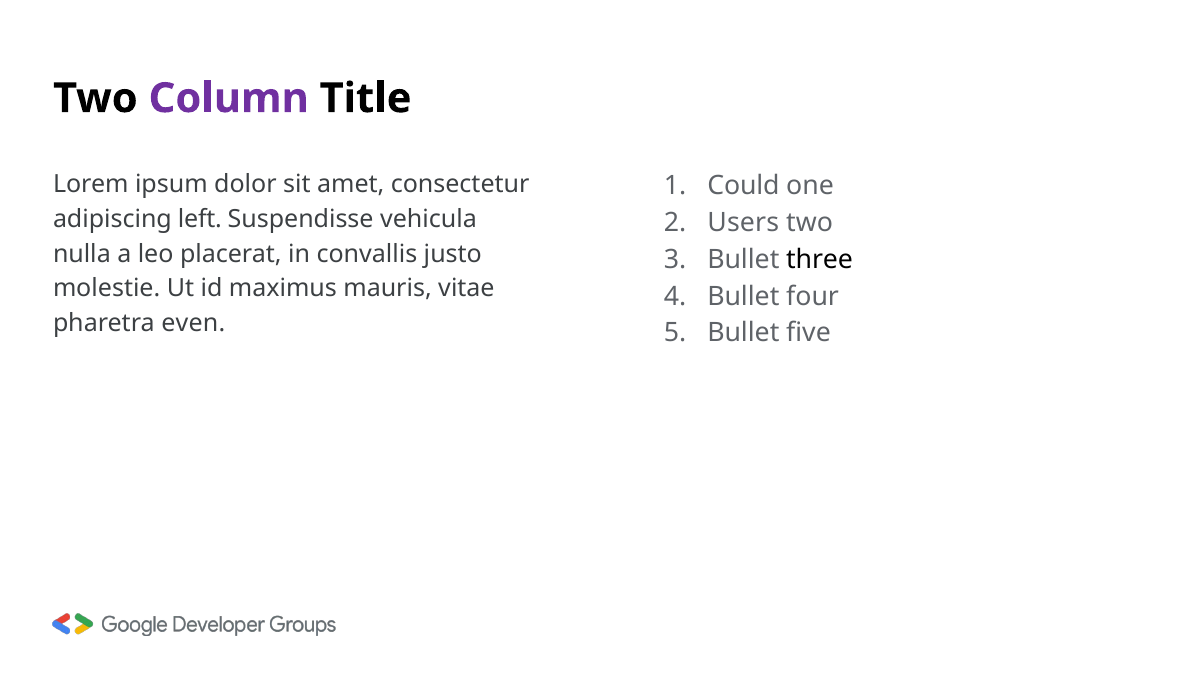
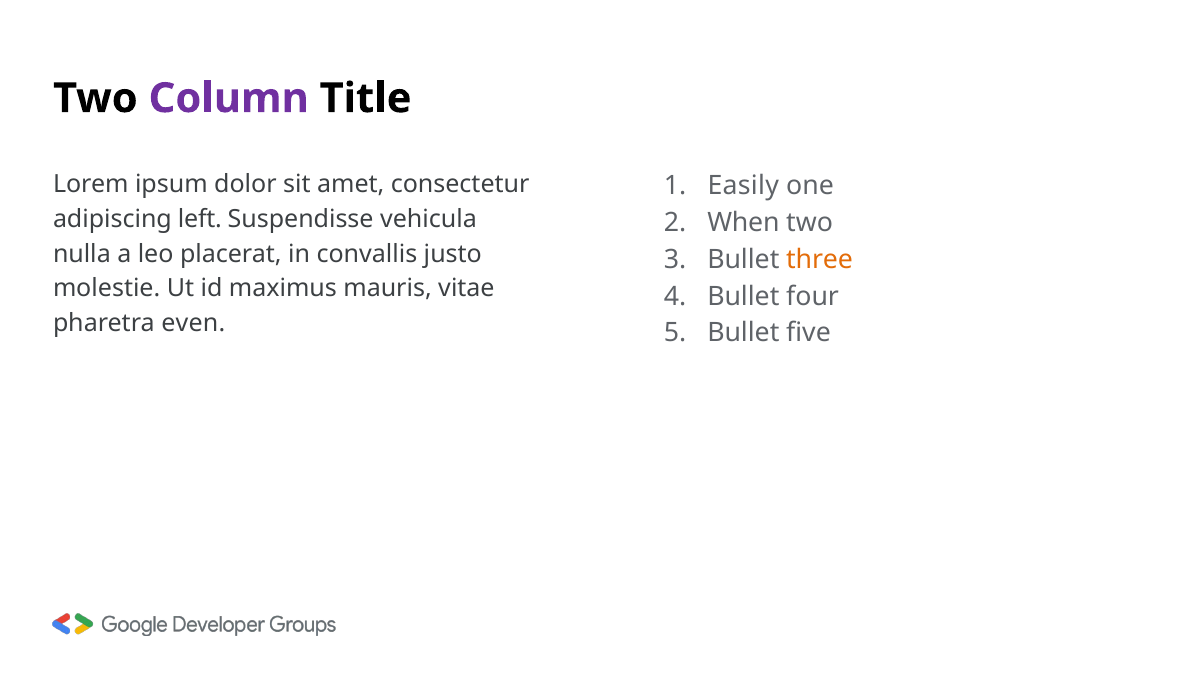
Could: Could -> Easily (743, 186)
Users: Users -> When (743, 223)
three colour: black -> orange (820, 260)
